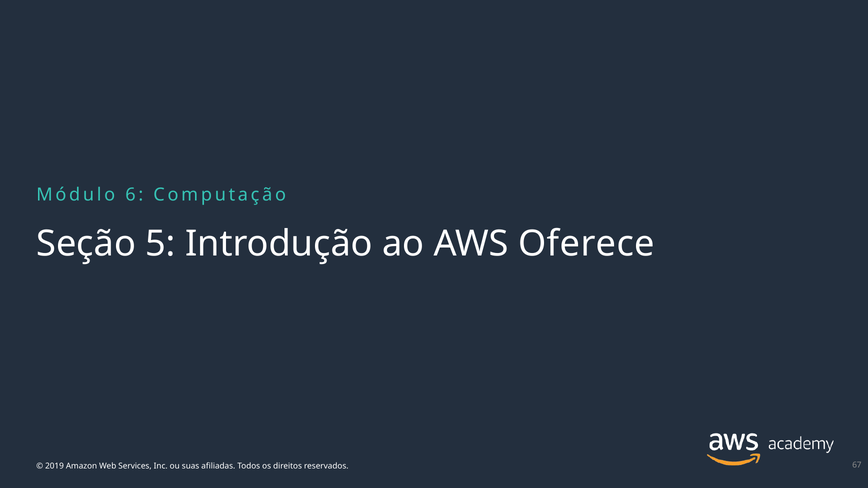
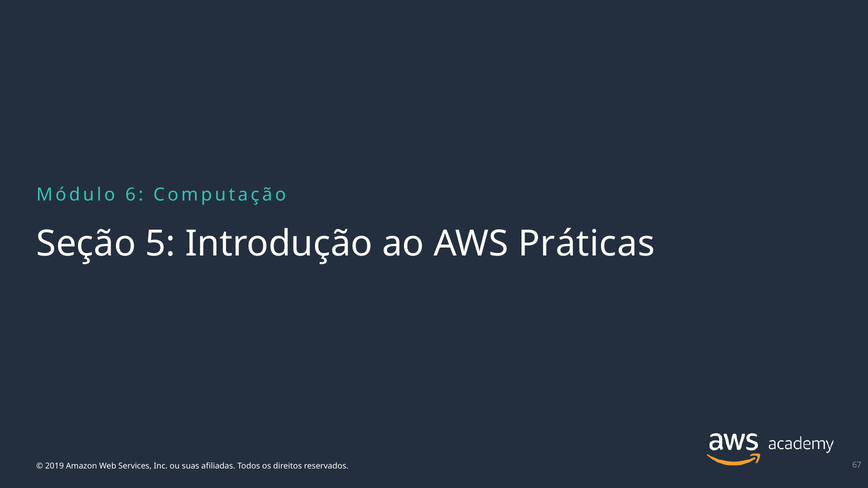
Oferece: Oferece -> Práticas (587, 244)
